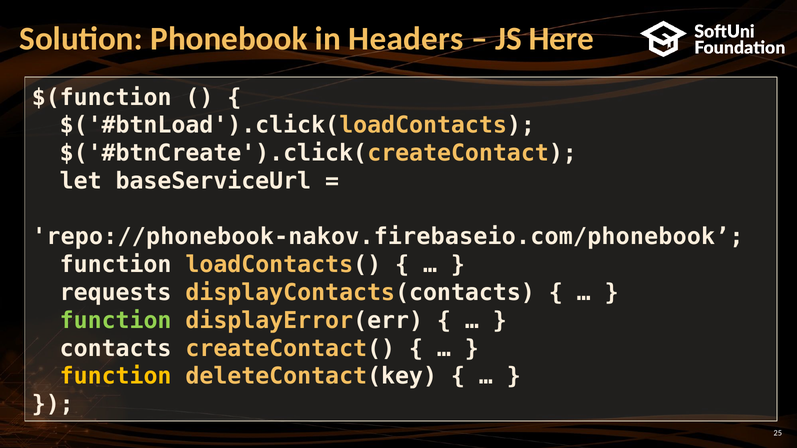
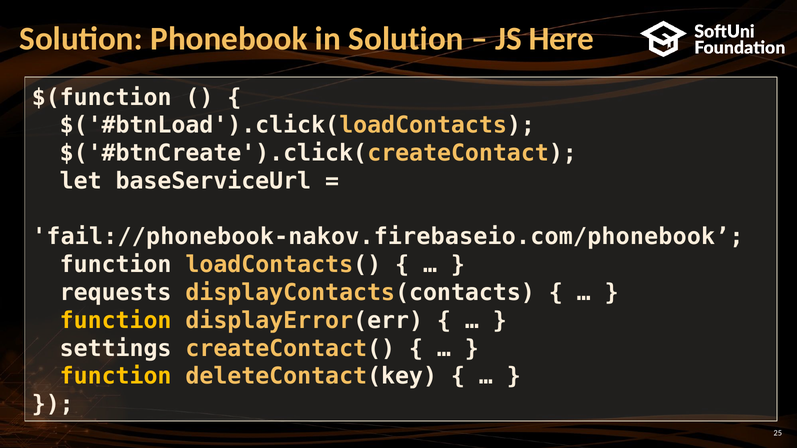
in Headers: Headers -> Solution (406, 39)
repo://phonebook-nakov.firebaseio.com/phonebook: repo://phonebook-nakov.firebaseio.com/phonebook -> fail://phonebook-nakov.firebaseio.com/phonebook (388, 237)
function colour: light green -> yellow (116, 321)
contacts: contacts -> settings (116, 349)
